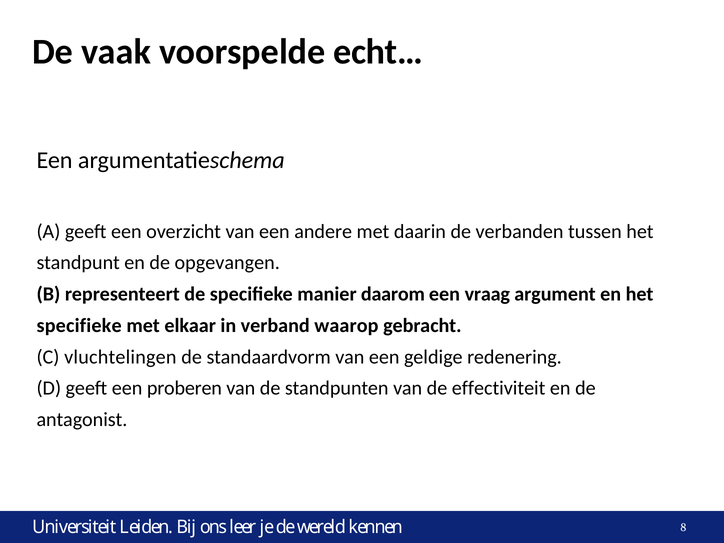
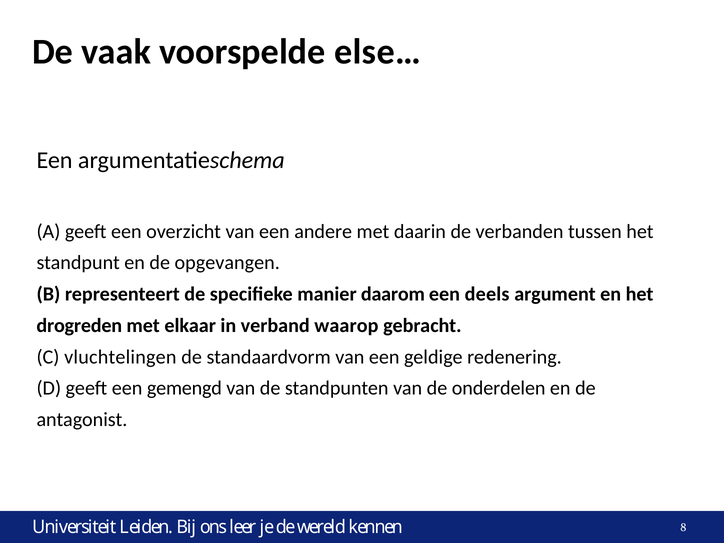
echt…: echt… -> else… (378, 52)
vraag: vraag -> deels (487, 294)
specifieke: specifieke -> drogreden (79, 326)
proberen: proberen -> gemengd (184, 388)
effectiviteit: effectiviteit -> onderdelen (499, 388)
